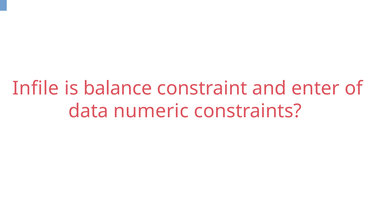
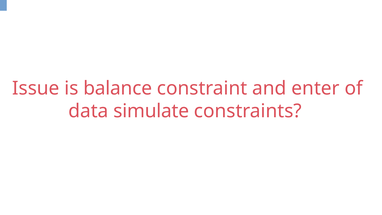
Infile: Infile -> Issue (36, 88)
numeric: numeric -> simulate (151, 111)
